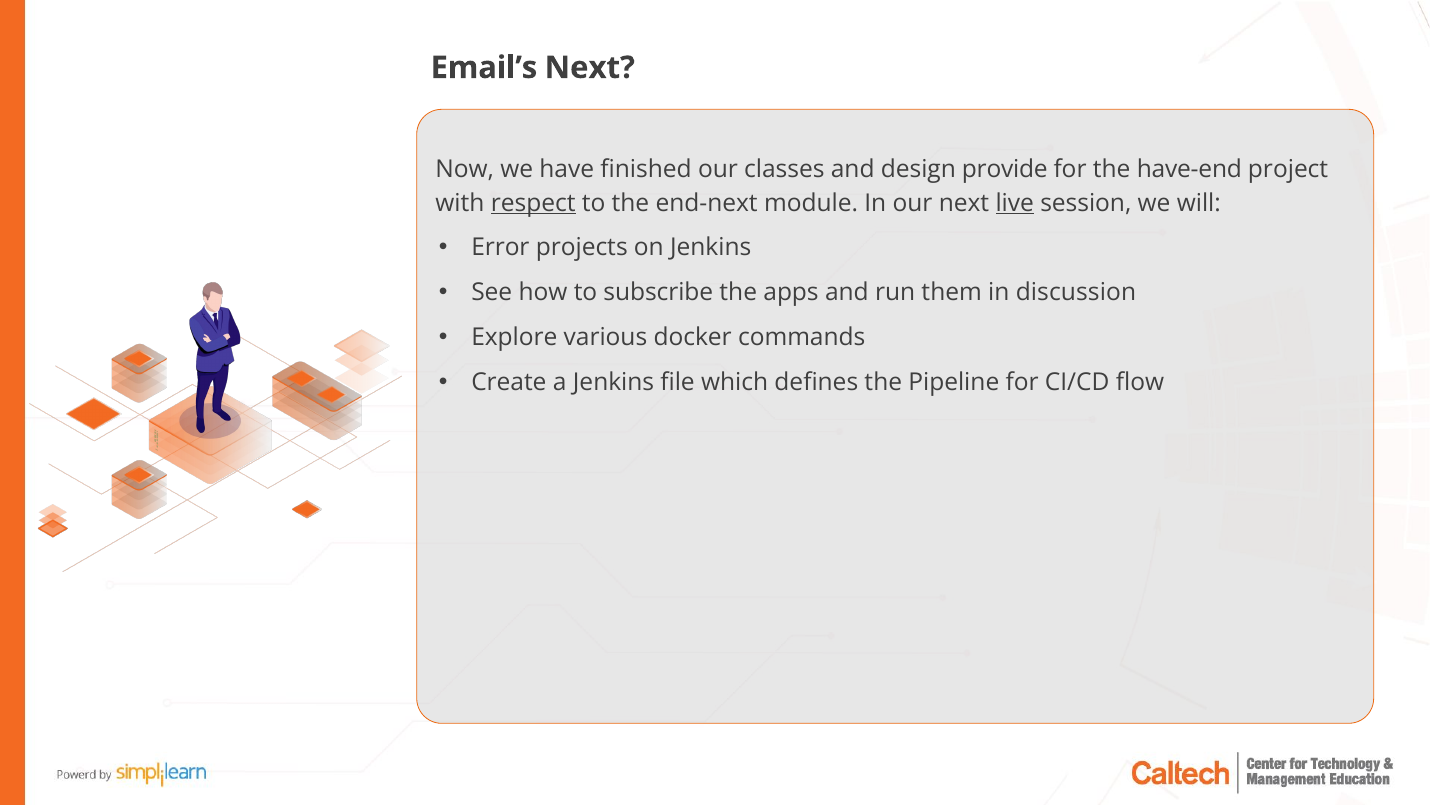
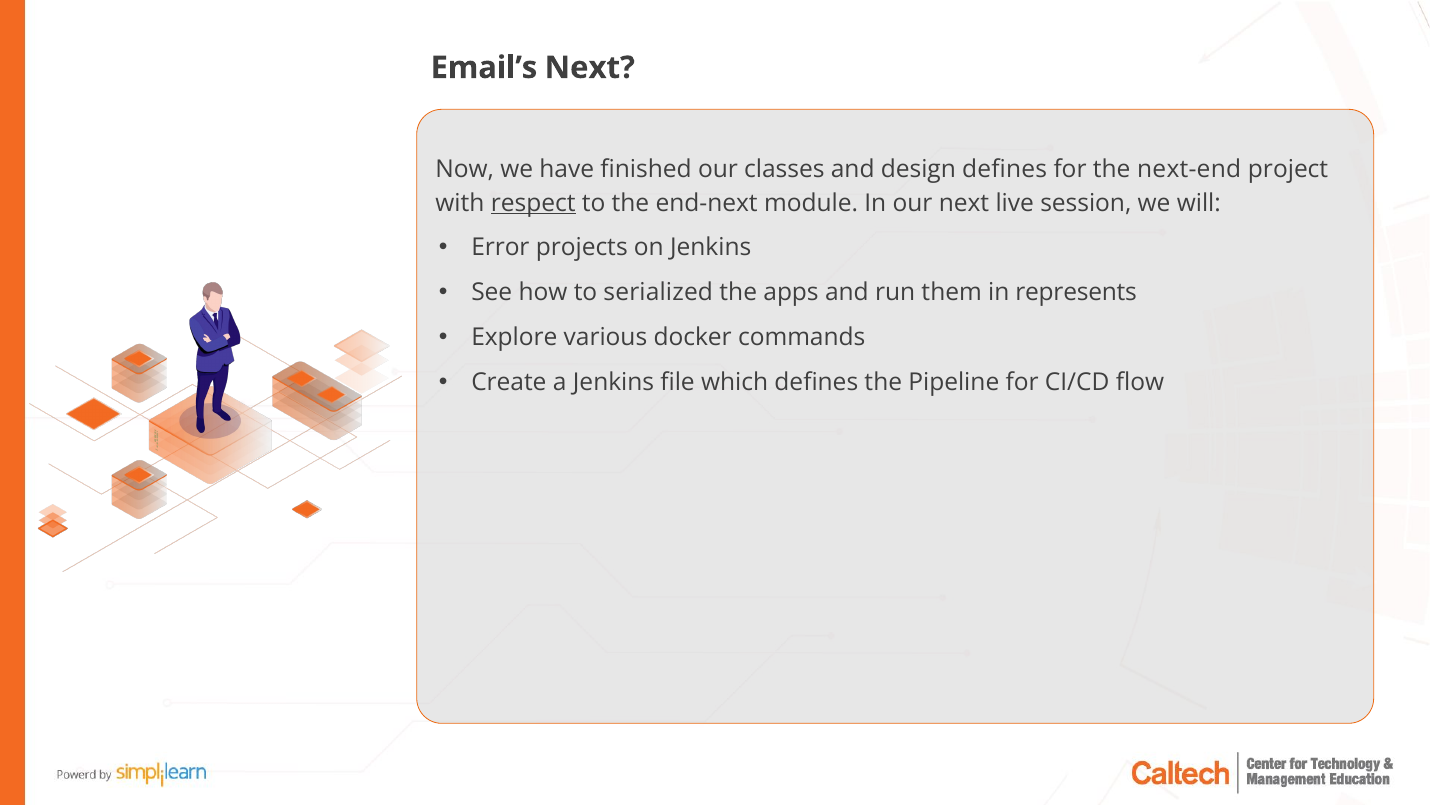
design provide: provide -> defines (1005, 169)
have-end: have-end -> next-end (1189, 169)
live underline: present -> none (1015, 203)
subscribe: subscribe -> serialized (658, 292)
discussion: discussion -> represents (1076, 292)
